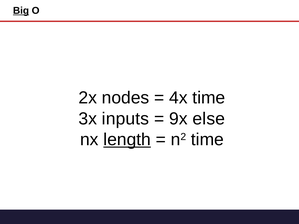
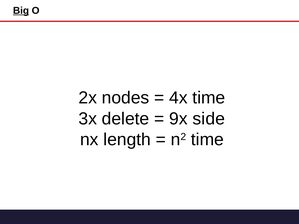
inputs: inputs -> delete (126, 119)
else: else -> side (209, 119)
length underline: present -> none (127, 140)
